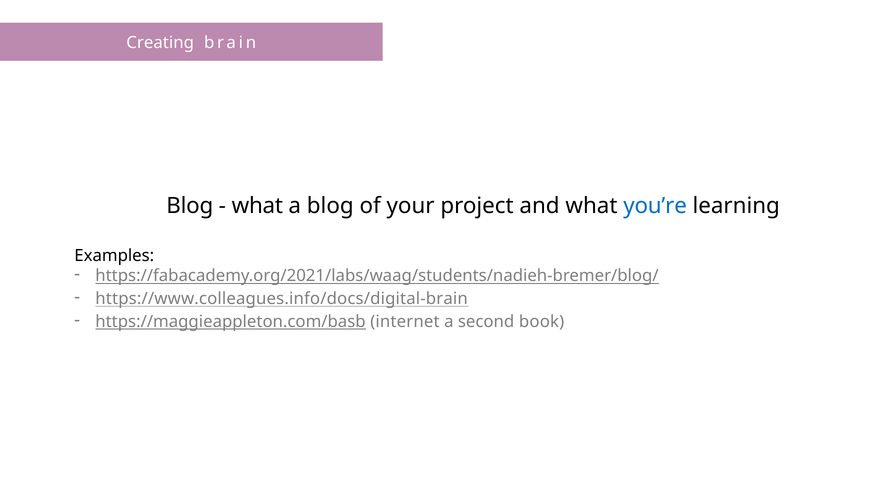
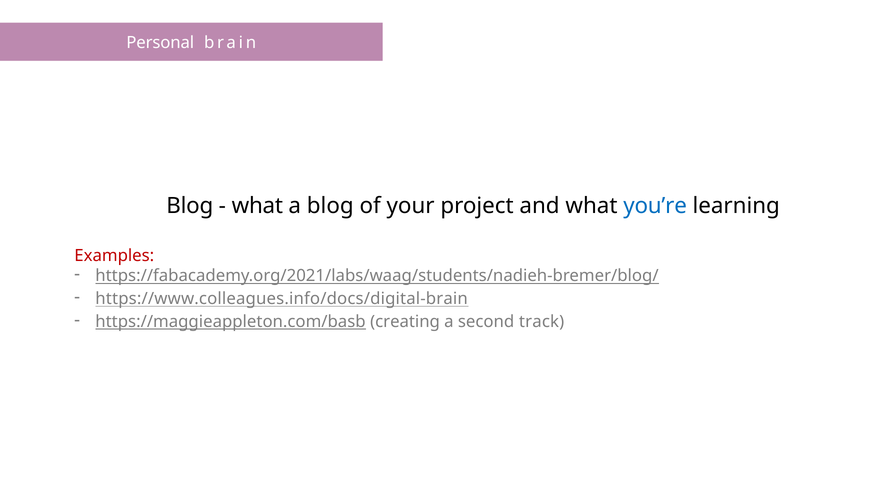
Creating: Creating -> Personal (160, 43)
Examples colour: black -> red (114, 255)
internet: internet -> creating (405, 321)
book: book -> track (542, 321)
